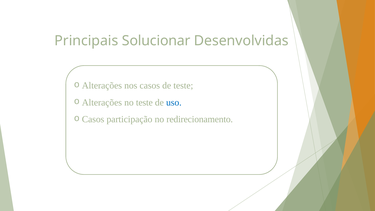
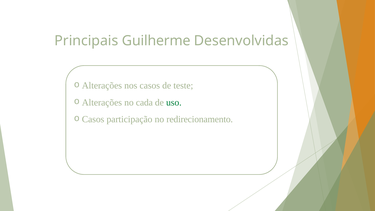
Solucionar: Solucionar -> Guilherme (156, 41)
no teste: teste -> cada (144, 102)
uso colour: blue -> green (174, 102)
